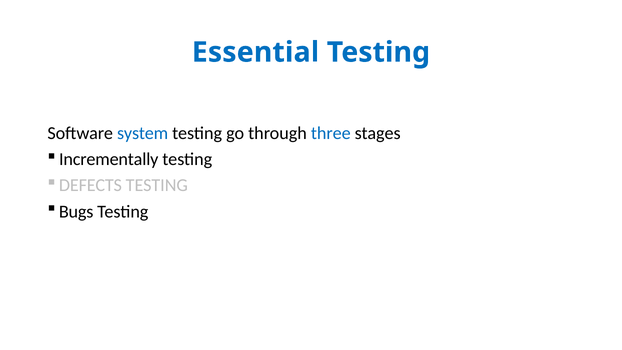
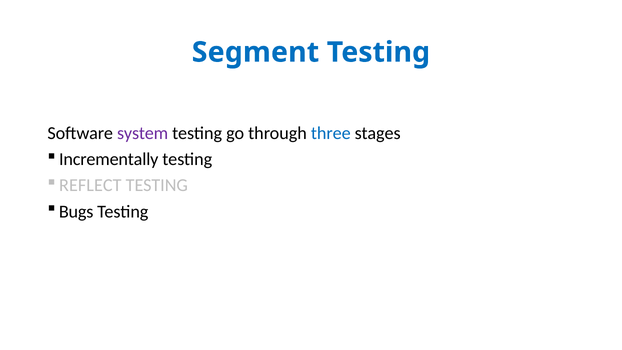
Essential: Essential -> Segment (255, 52)
system colour: blue -> purple (143, 133)
DEFECTS: DEFECTS -> REFLECT (90, 185)
